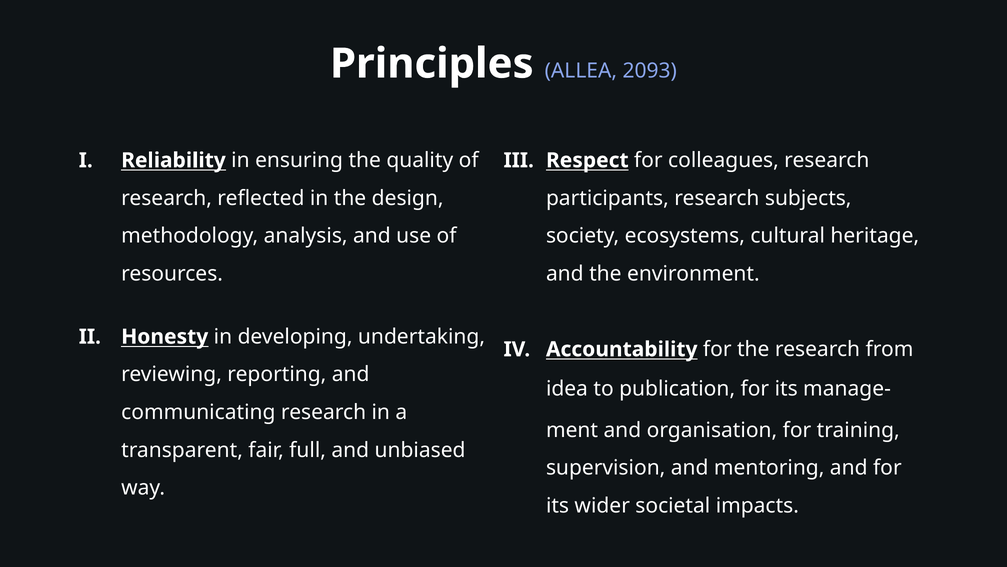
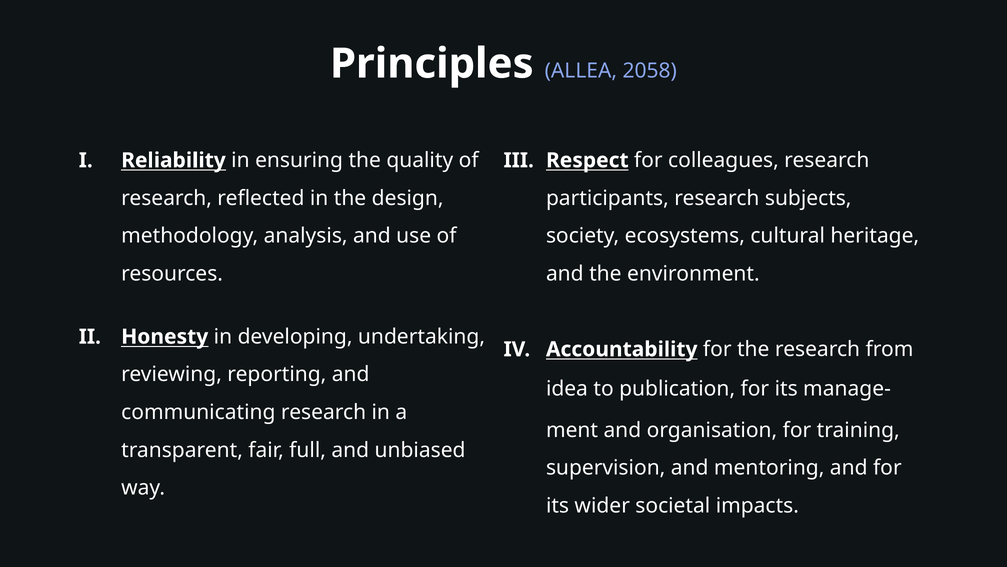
2093: 2093 -> 2058 (650, 71)
